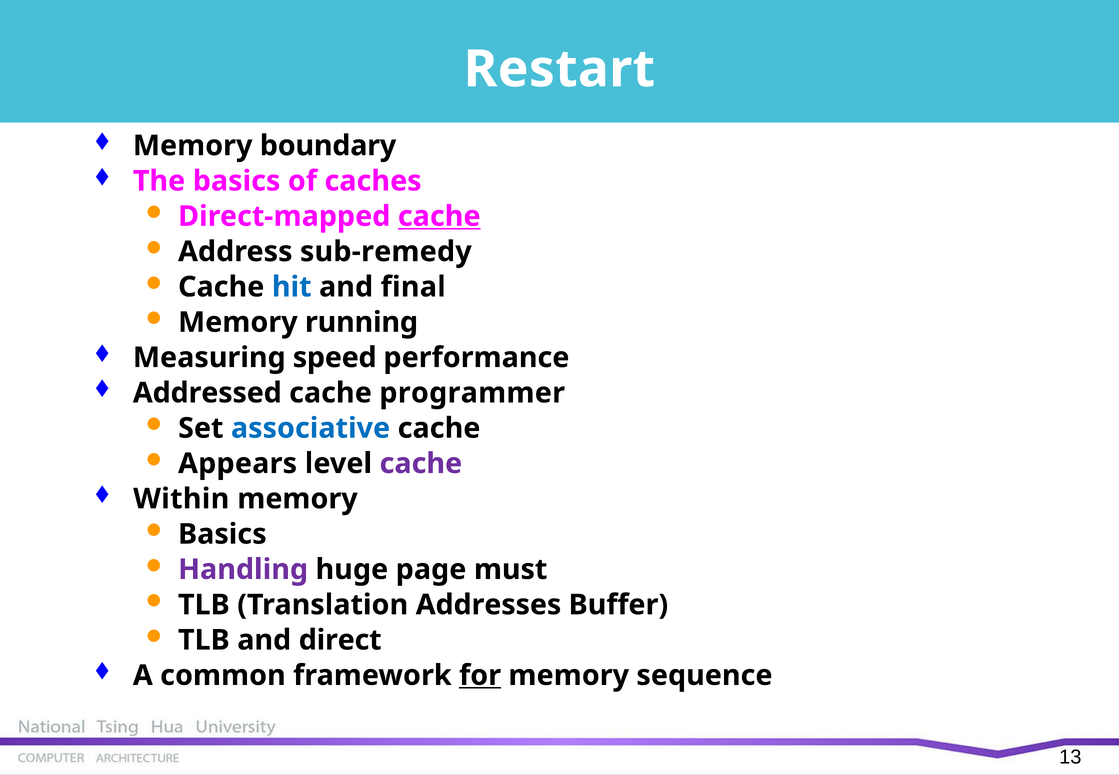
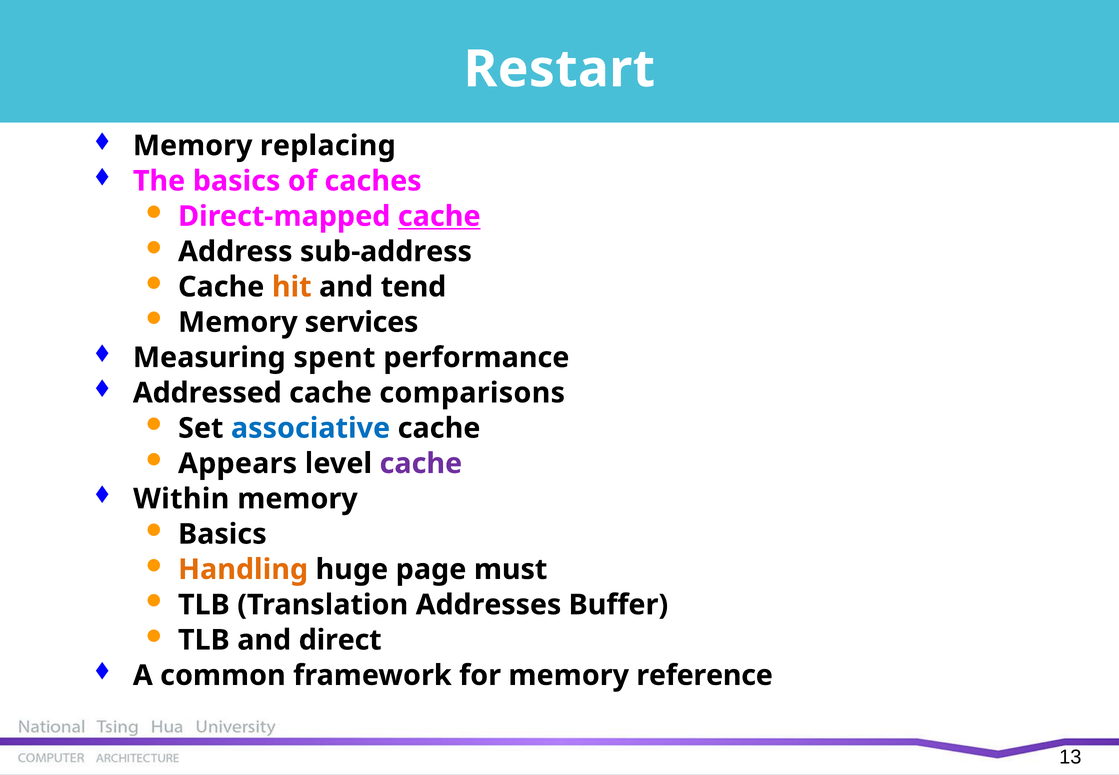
boundary: boundary -> replacing (328, 146)
sub-remedy: sub-remedy -> sub-address (386, 252)
hit colour: blue -> orange (292, 287)
final: final -> tend (413, 287)
running: running -> services (362, 322)
speed: speed -> spent (334, 357)
programmer: programmer -> comparisons (472, 393)
Handling colour: purple -> orange (243, 569)
for underline: present -> none (480, 675)
sequence: sequence -> reference (705, 675)
